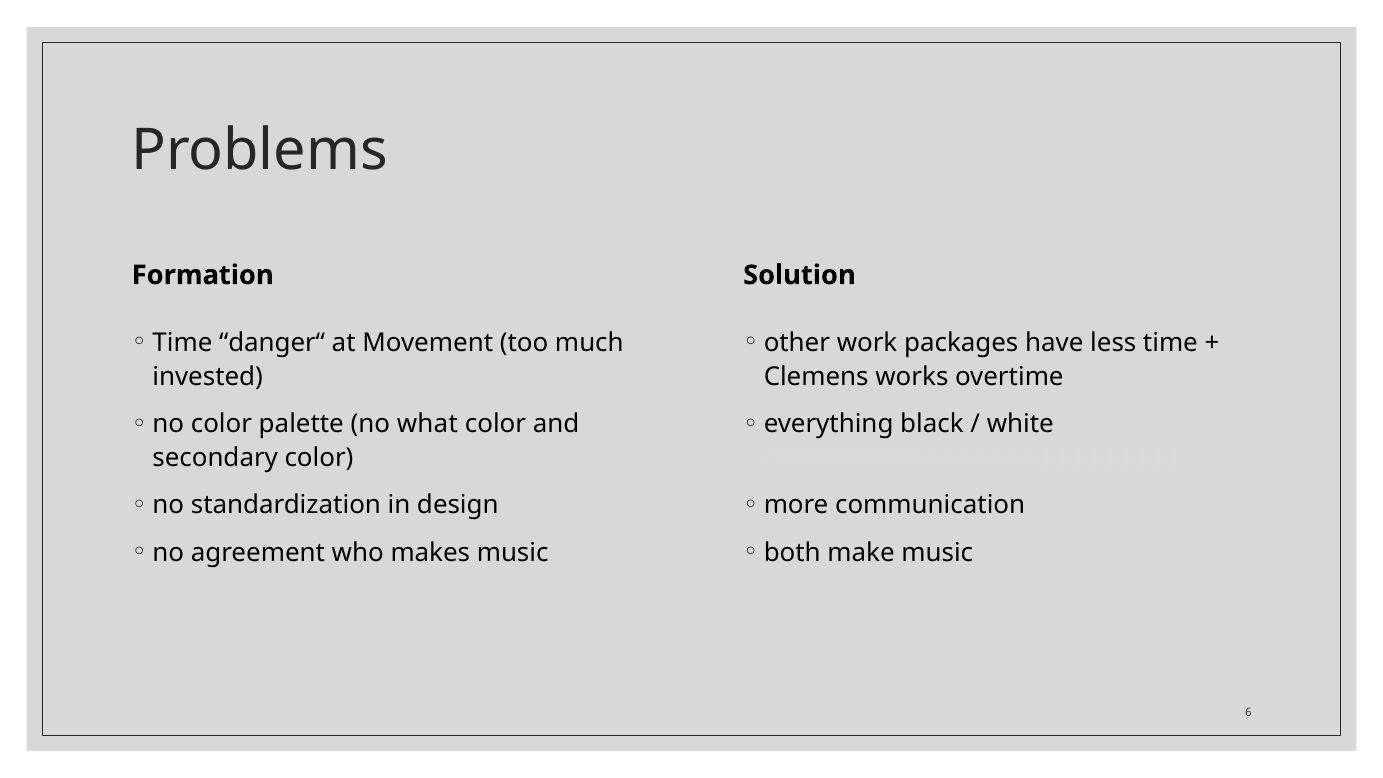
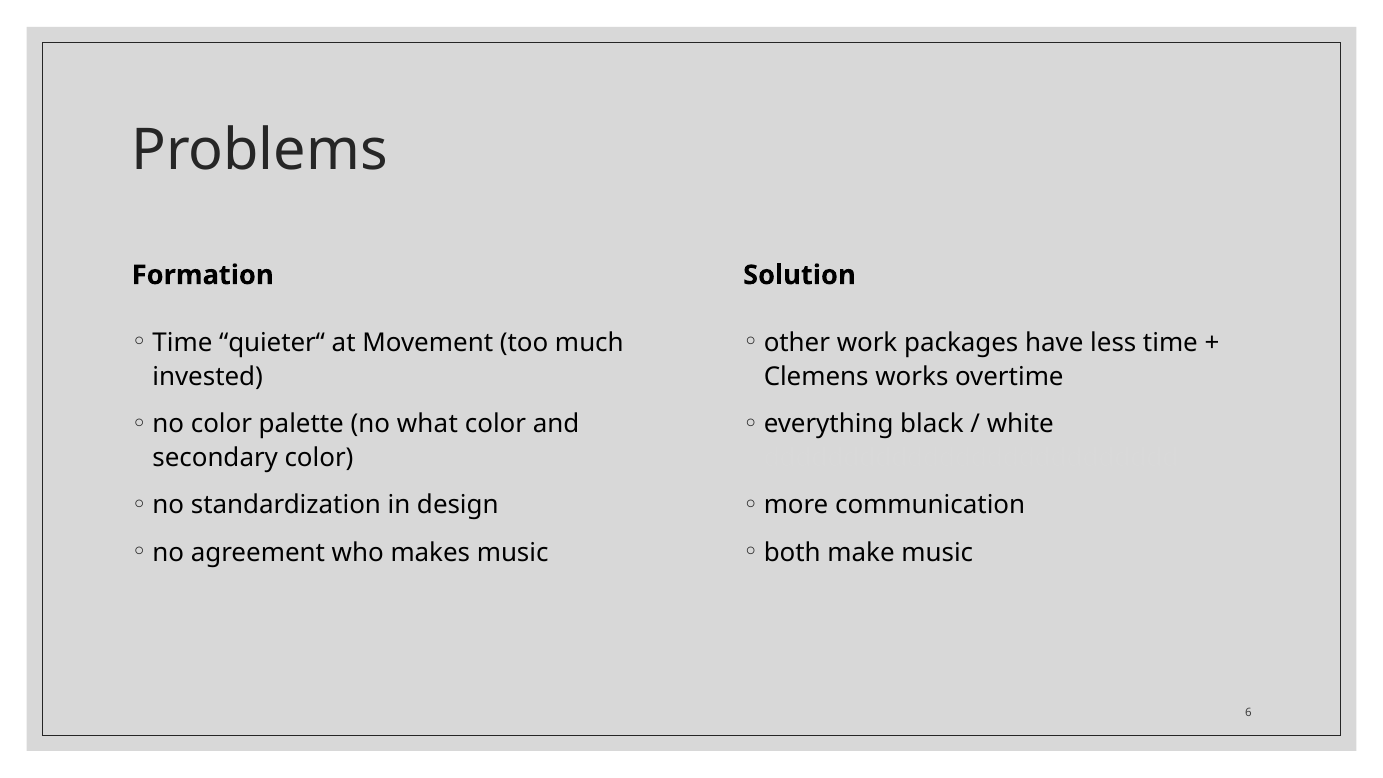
danger“: danger“ -> quieter“ (272, 342)
